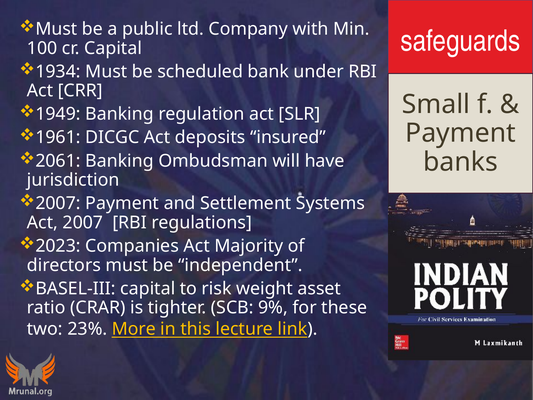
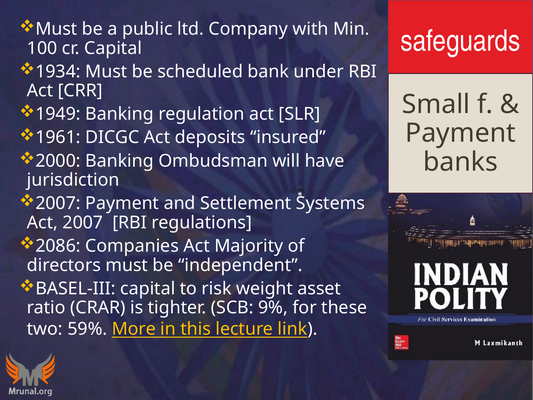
2061: 2061 -> 2000 (58, 161)
2023: 2023 -> 2086 (58, 246)
23%: 23% -> 59% (87, 329)
